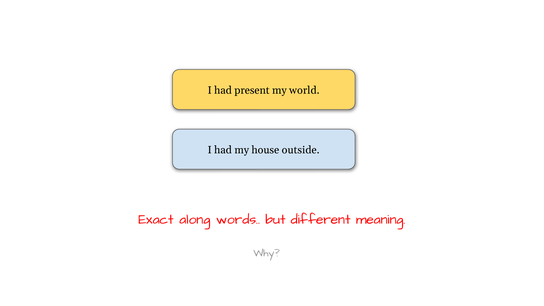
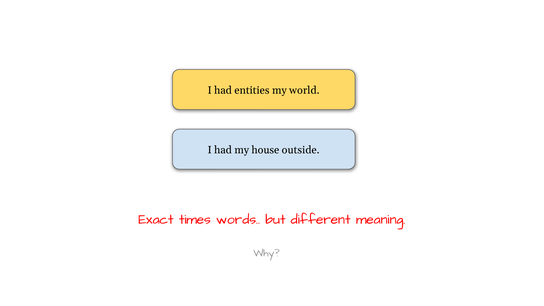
present: present -> entities (252, 90)
along: along -> times (195, 219)
